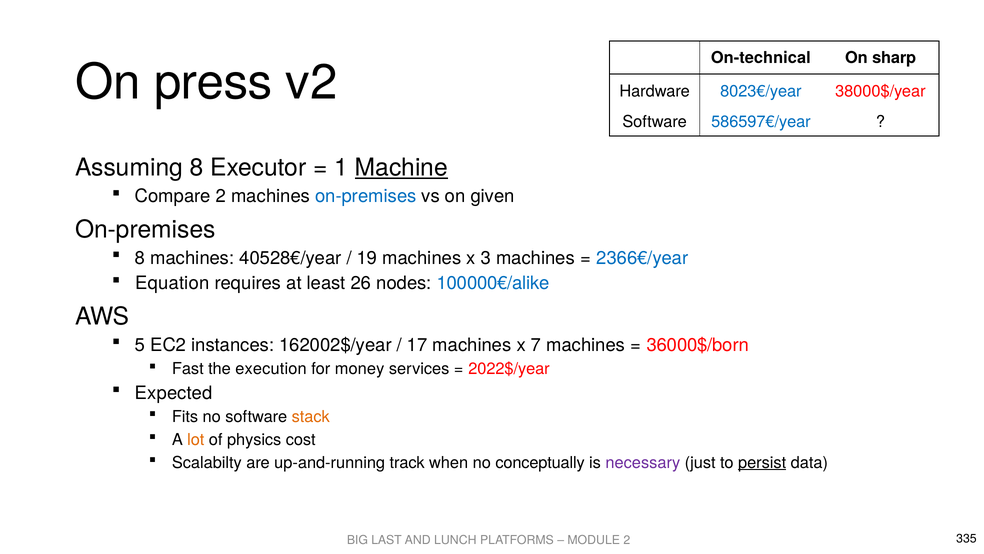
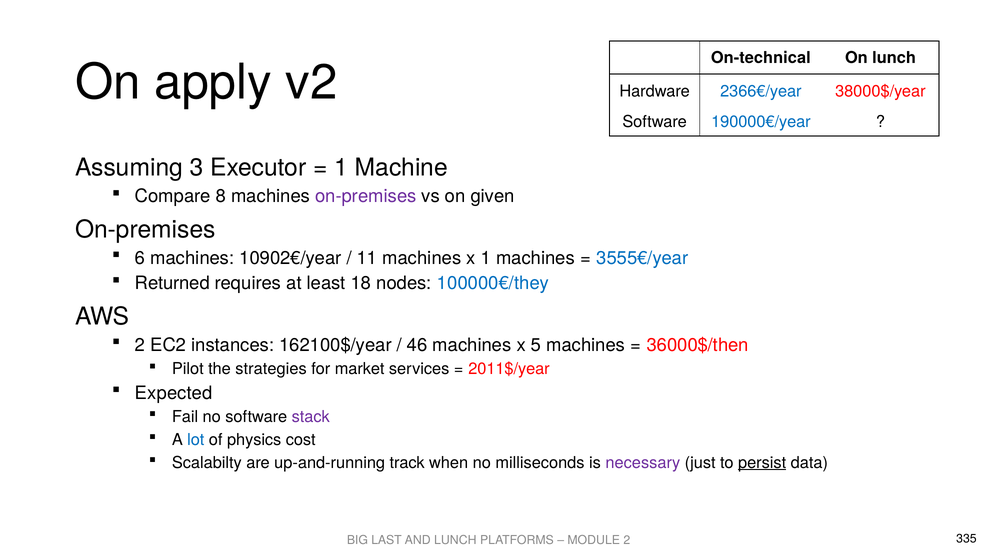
On sharp: sharp -> lunch (894, 58)
press: press -> apply (213, 83)
8023€/year: 8023€/year -> 2366€/year (761, 91)
586597€/year: 586597€/year -> 190000€/year (761, 122)
Assuming 8: 8 -> 3 (197, 168)
Machine underline: present -> none (401, 168)
Compare 2: 2 -> 8 (221, 196)
on-premises colour: blue -> purple (366, 196)
8: 8 -> 6 (140, 258)
40528€/year: 40528€/year -> 10902€/year (290, 258)
19: 19 -> 11 (367, 258)
x 3: 3 -> 1 (486, 258)
2366€/year: 2366€/year -> 3555€/year (642, 258)
Equation: Equation -> Returned (172, 283)
26: 26 -> 18 (361, 283)
100000€/alike: 100000€/alike -> 100000€/they (493, 283)
5: 5 -> 2 (140, 345)
162002$/year: 162002$/year -> 162100$/year (335, 345)
17: 17 -> 46 (417, 345)
7: 7 -> 5 (536, 345)
36000$/born: 36000$/born -> 36000$/then (698, 345)
Fast: Fast -> Pilot (188, 369)
execution: execution -> strategies (271, 369)
money: money -> market (360, 369)
2022$/year: 2022$/year -> 2011$/year (509, 369)
Fits: Fits -> Fail (185, 417)
stack colour: orange -> purple (311, 417)
lot colour: orange -> blue (196, 439)
conceptually: conceptually -> milliseconds (540, 462)
